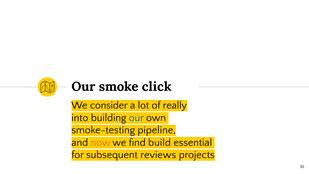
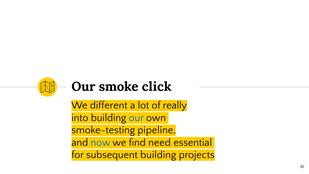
consider: consider -> different (109, 105)
now colour: orange -> blue (101, 142)
build: build -> need (160, 142)
subsequent reviews: reviews -> building (158, 155)
